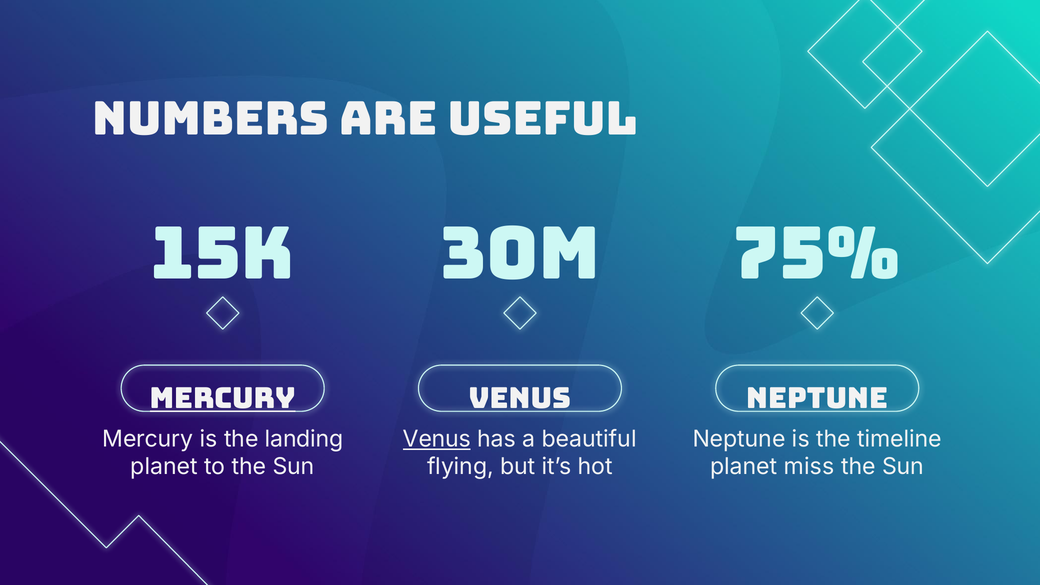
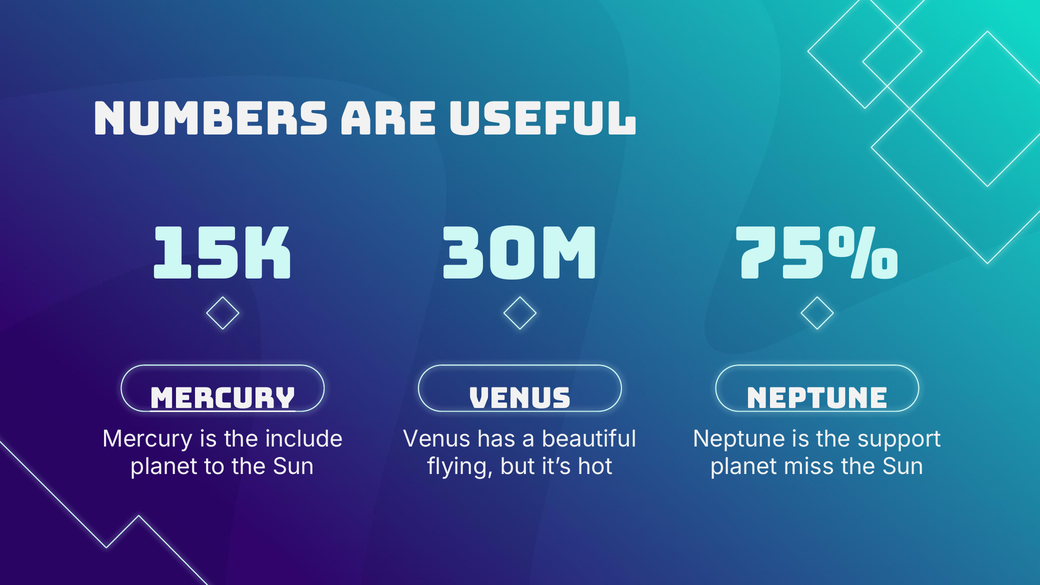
landing: landing -> include (304, 439)
Venus underline: present -> none (437, 439)
timeline: timeline -> support (899, 439)
